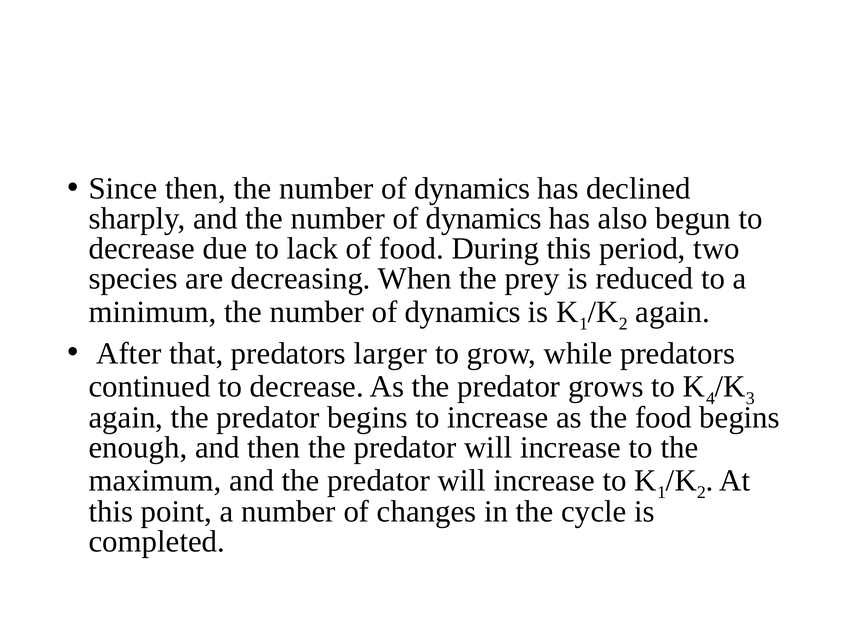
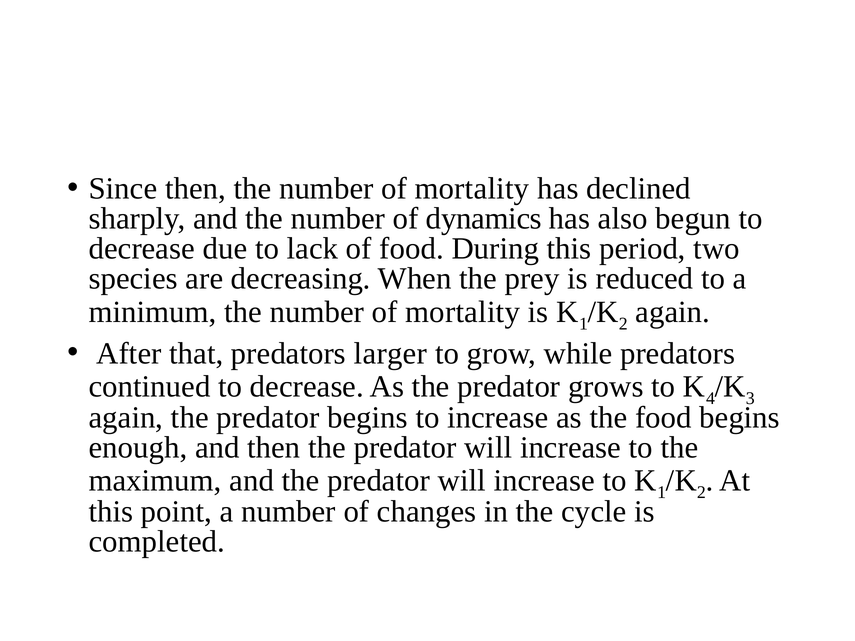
dynamics: dynamics -> mortality (472, 189)
dynamics: dynamics -> mortality (463, 312)
